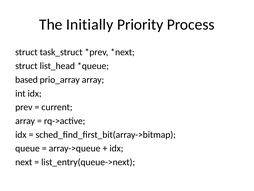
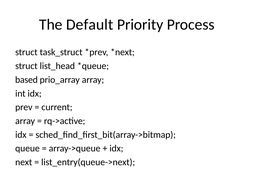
Initially: Initially -> Default (90, 25)
